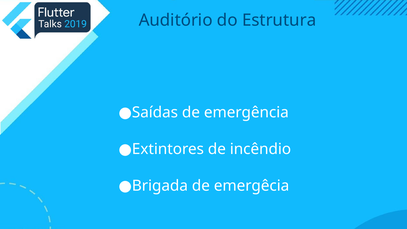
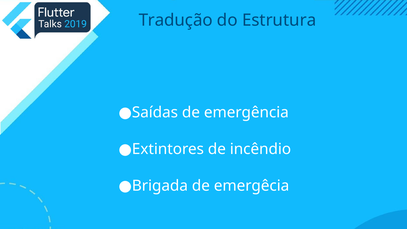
Auditório: Auditório -> Tradução (176, 20)
